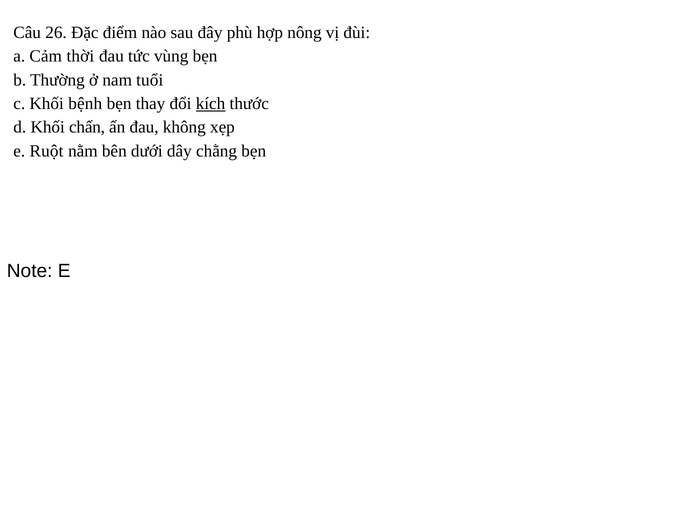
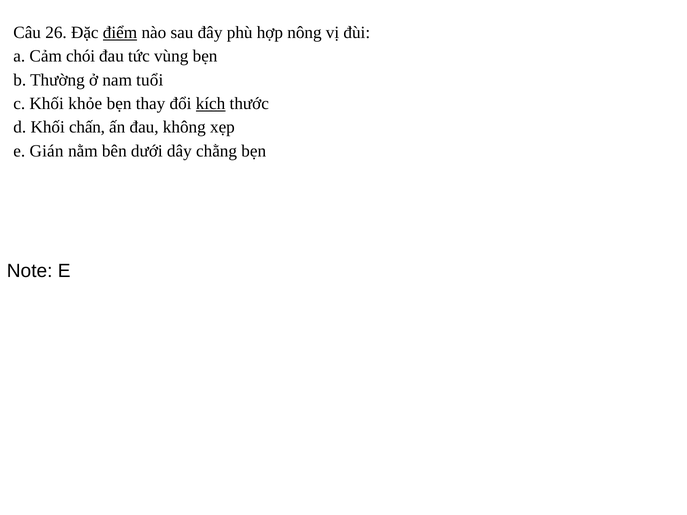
điểm underline: none -> present (120, 33)
thời: thời -> chói (81, 56)
bệnh: bệnh -> khỏe (85, 104)
Ruột: Ruột -> Gián (47, 151)
